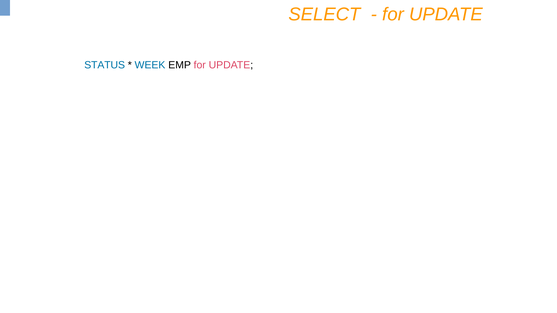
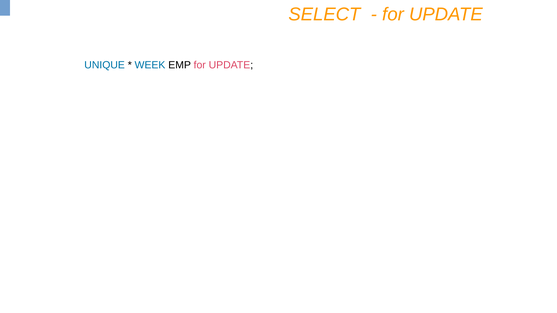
STATUS: STATUS -> UNIQUE (105, 65)
